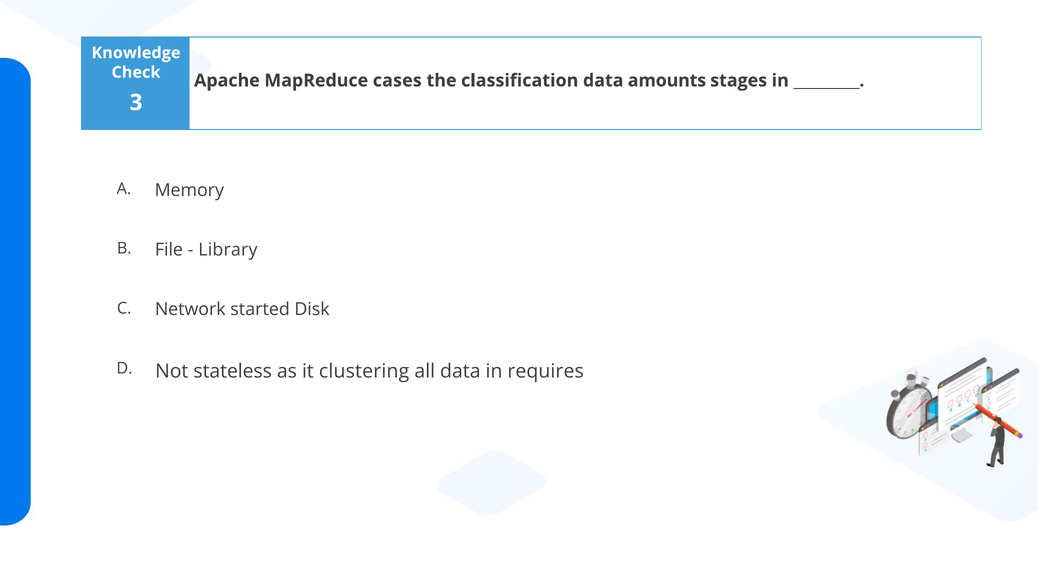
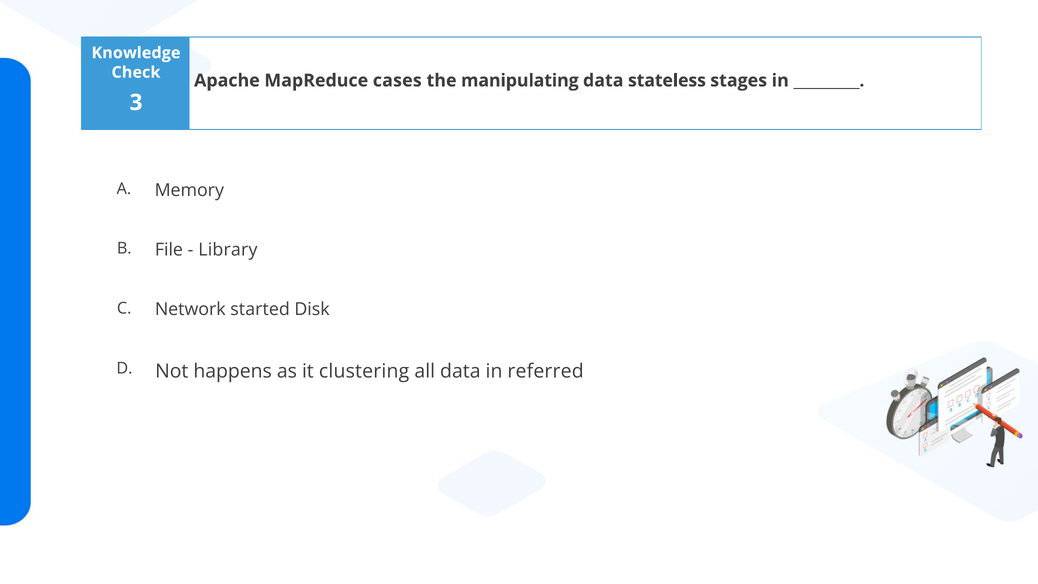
classification: classification -> manipulating (520, 81)
amounts: amounts -> stateless (667, 81)
stateless: stateless -> happens (233, 371)
requires: requires -> referred (546, 371)
